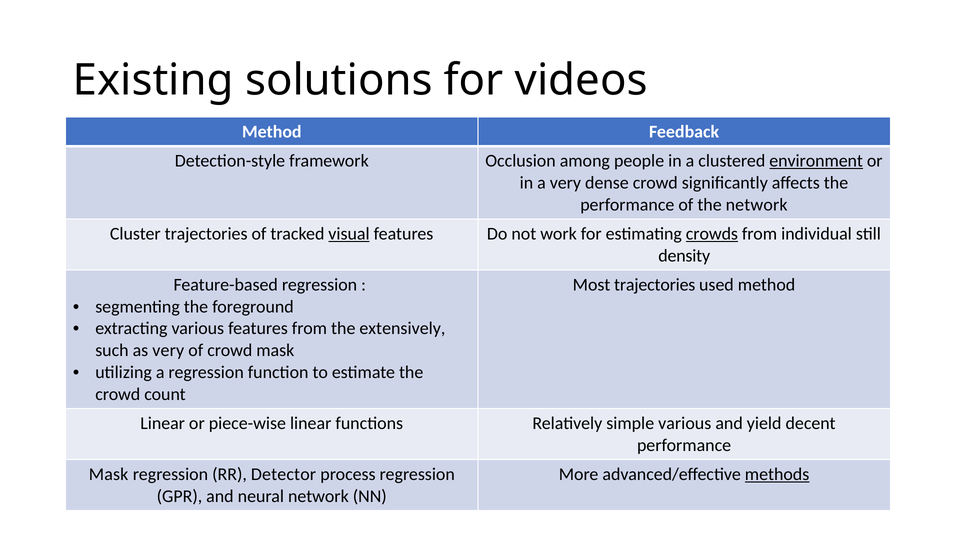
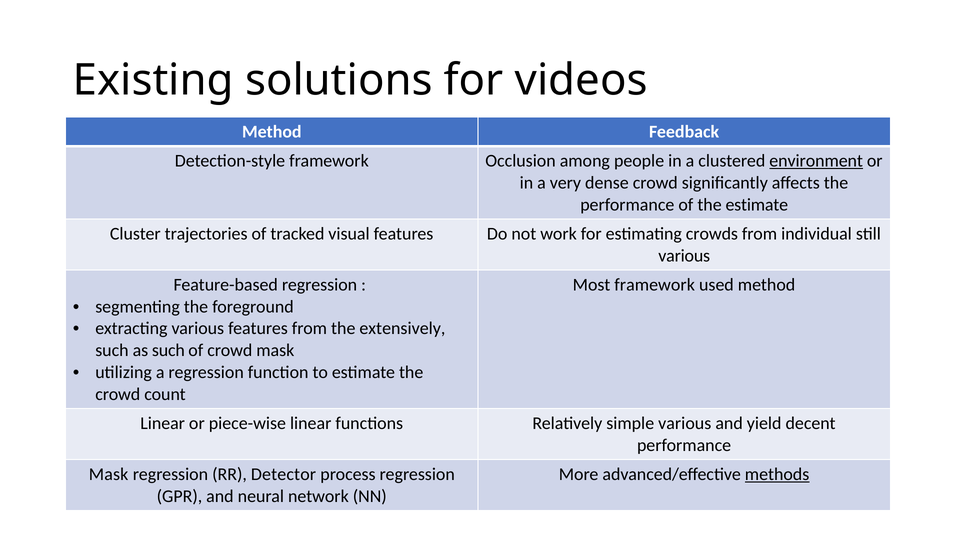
the network: network -> estimate (757, 205)
visual underline: present -> none (349, 234)
crowds underline: present -> none (712, 234)
density: density -> various (684, 256)
Most trajectories: trajectories -> framework (655, 285)
as very: very -> such (168, 350)
